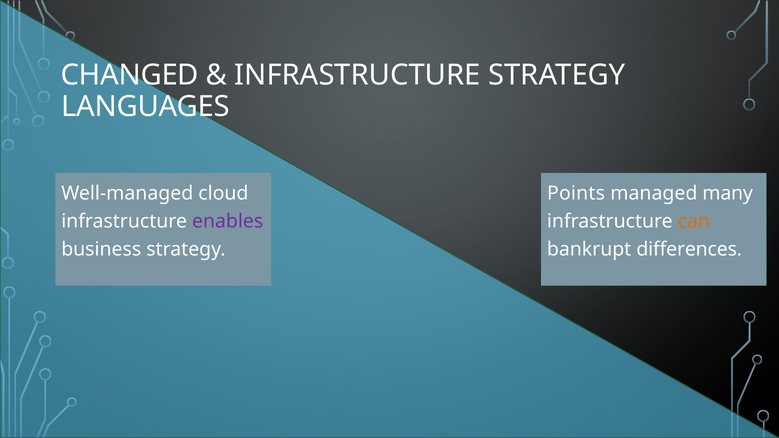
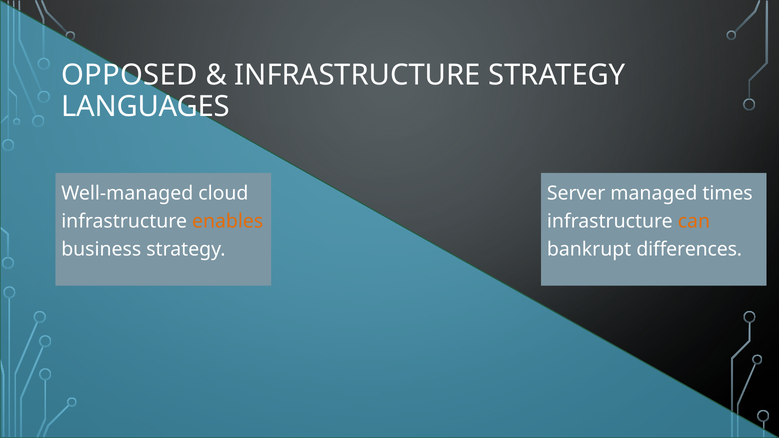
CHANGED: CHANGED -> OPPOSED (129, 75)
Points: Points -> Server (576, 194)
many: many -> times (728, 194)
enables colour: purple -> orange (228, 222)
